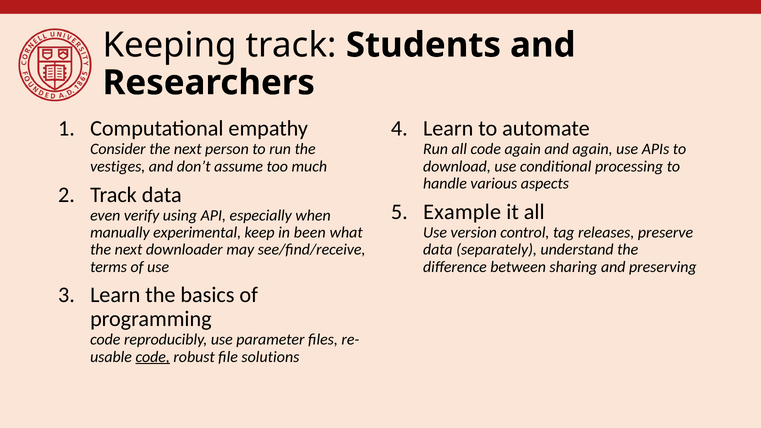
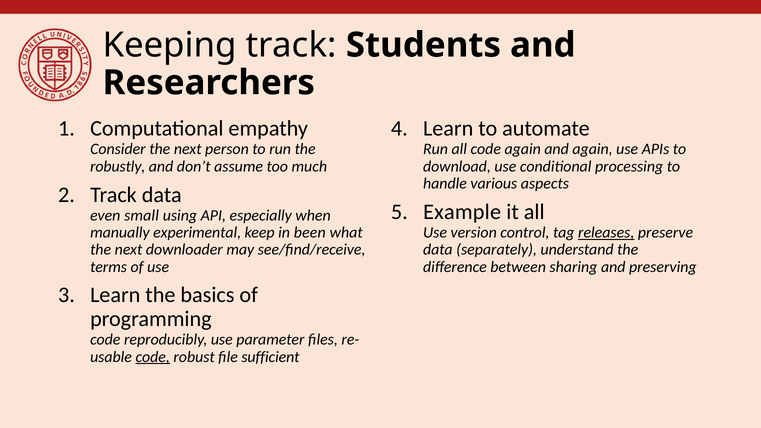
vestiges: vestiges -> robustly (118, 166)
verify: verify -> small (142, 215)
releases underline: none -> present (606, 233)
solutions: solutions -> sufficient (270, 357)
